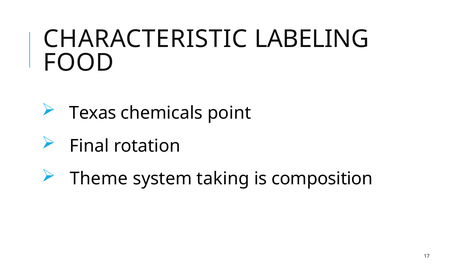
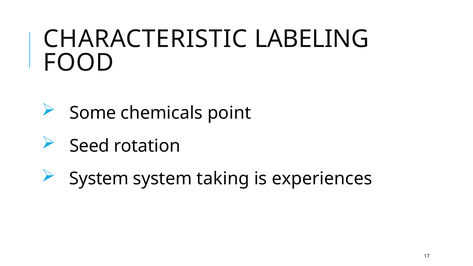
Texas: Texas -> Some (93, 113)
Final: Final -> Seed (89, 146)
Theme: Theme -> System (99, 179)
composition: composition -> experiences (322, 179)
